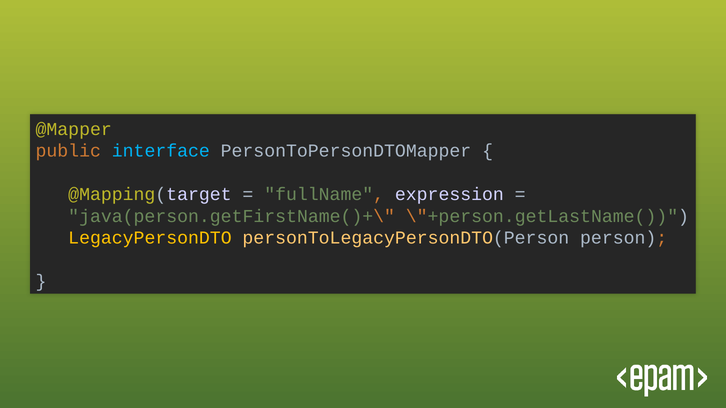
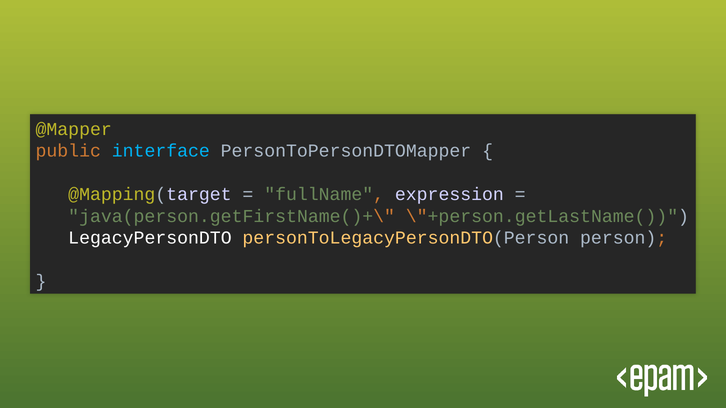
LegacyPersonDTO colour: yellow -> white (150, 238)
